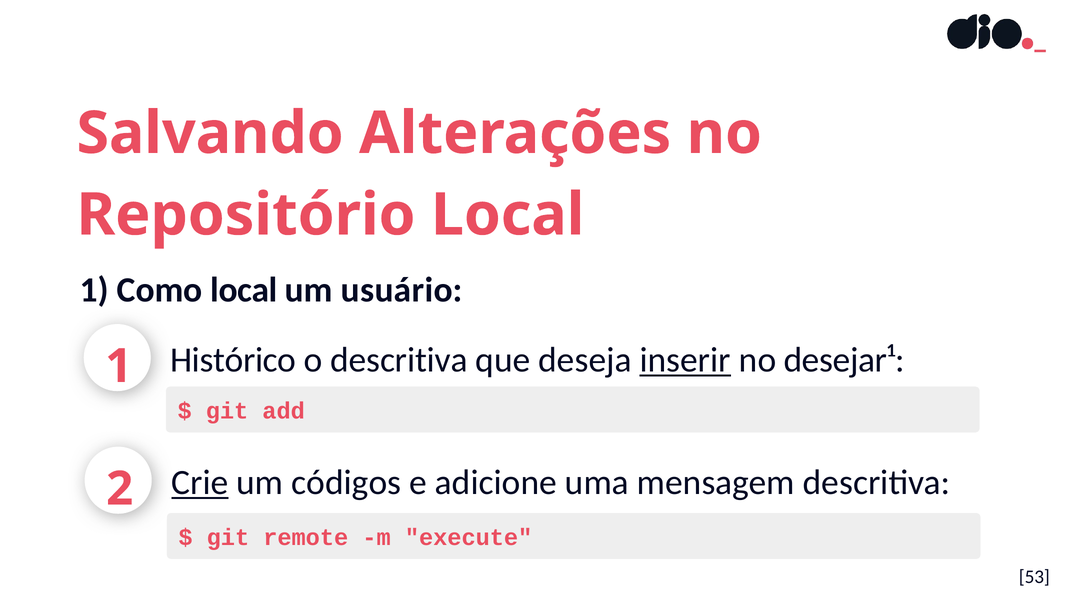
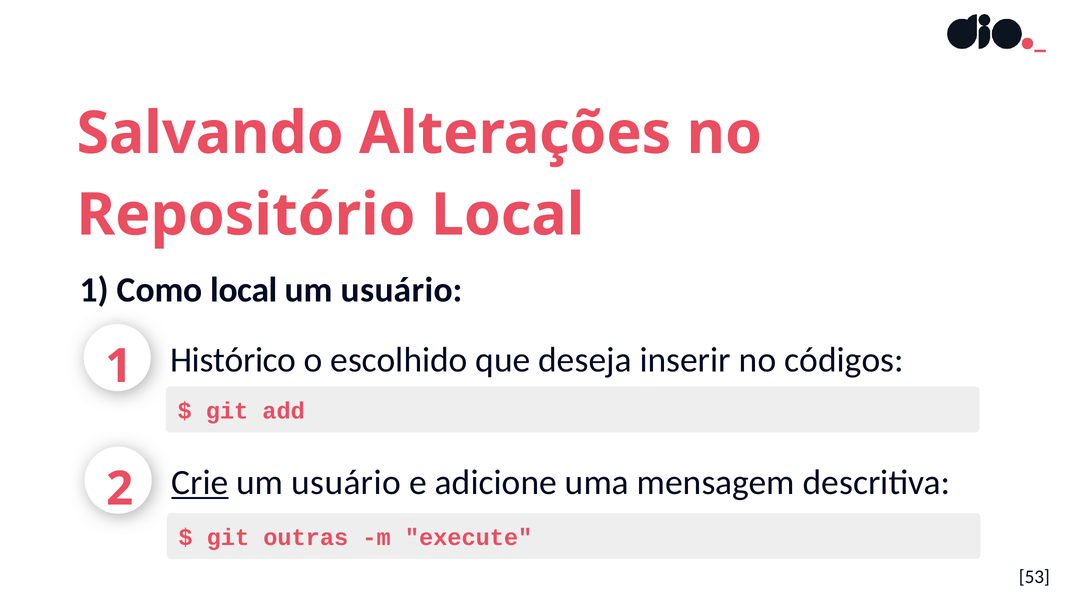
o descritiva: descritiva -> escolhido (399, 360)
inserir underline: present -> none (685, 360)
desejar¹: desejar¹ -> códigos (844, 360)
códigos: códigos -> usuário (346, 483)
remote: remote -> outras (306, 538)
